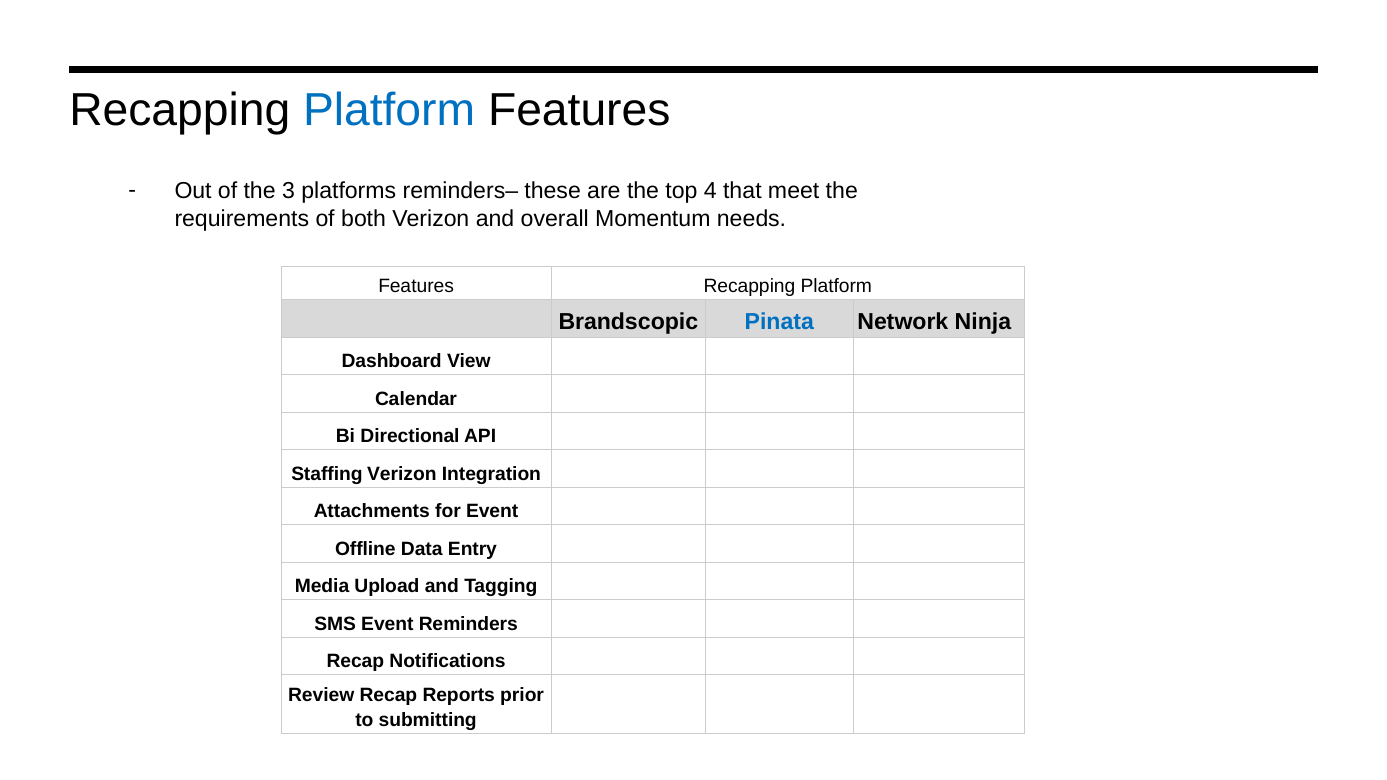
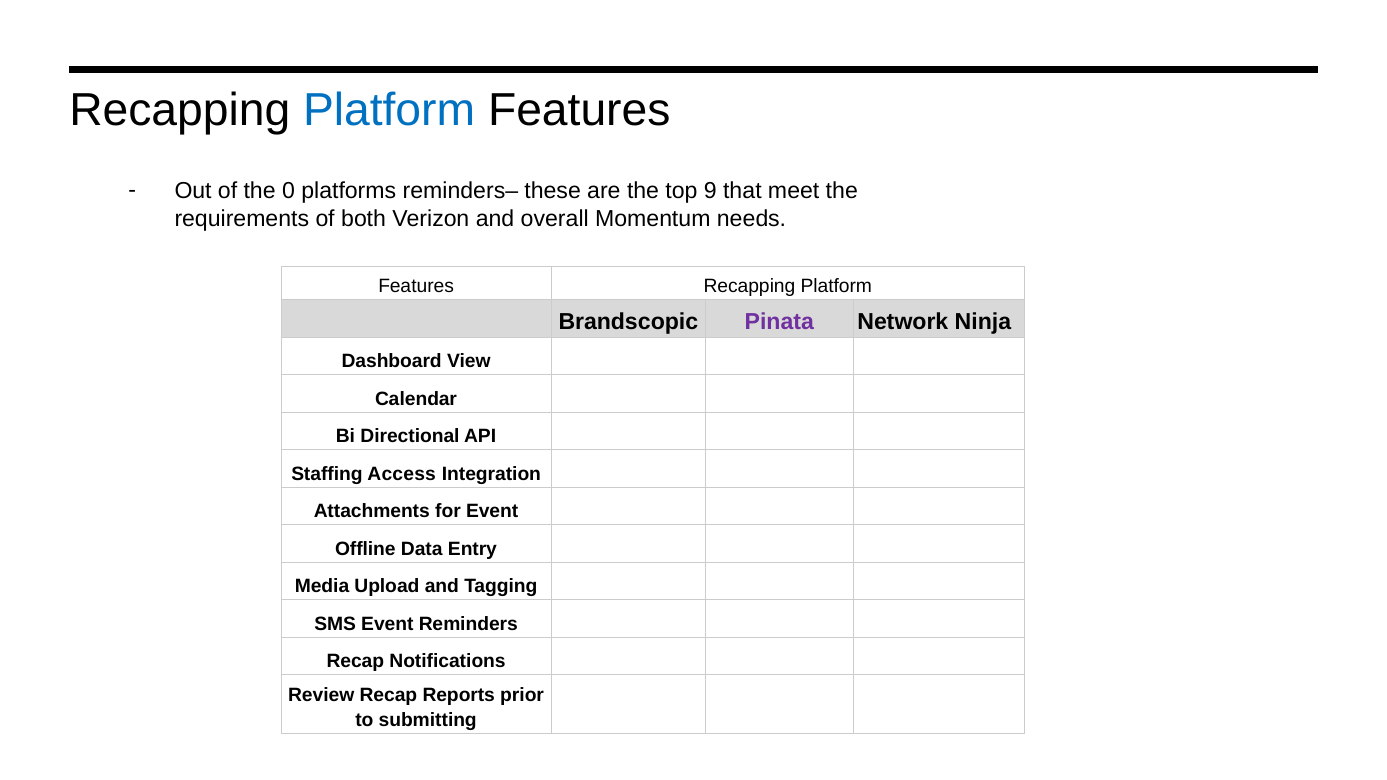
3: 3 -> 0 (288, 191)
4: 4 -> 9 (710, 191)
Pinata colour: blue -> purple (779, 322)
Staffing Verizon: Verizon -> Access (402, 474)
